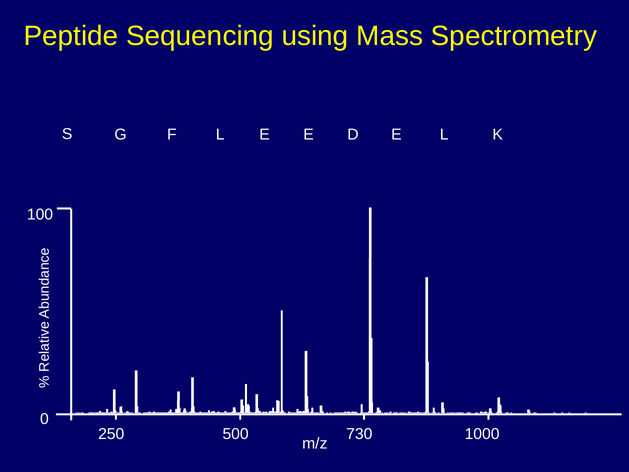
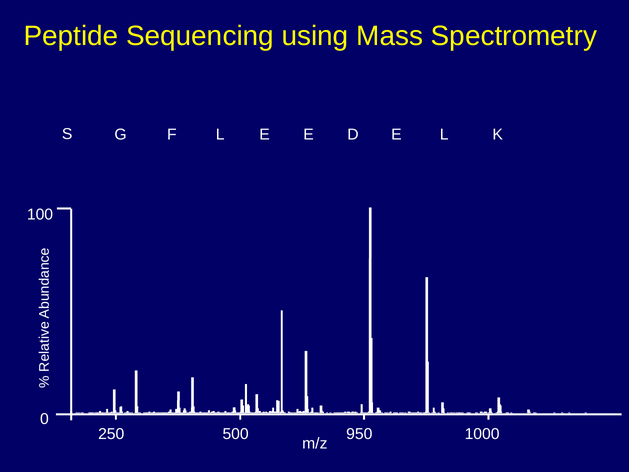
730: 730 -> 950 (359, 434)
